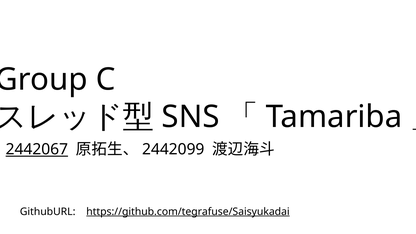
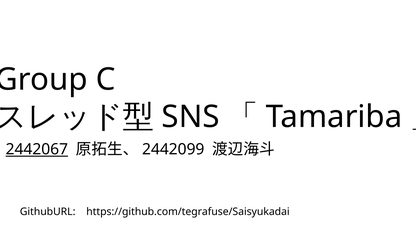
https://github.com/tegrafuse/Saisyukadai underline: present -> none (188, 212)
